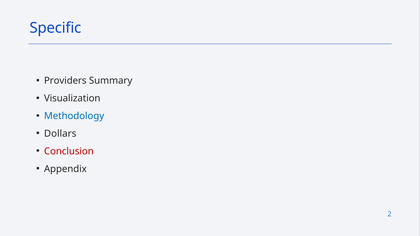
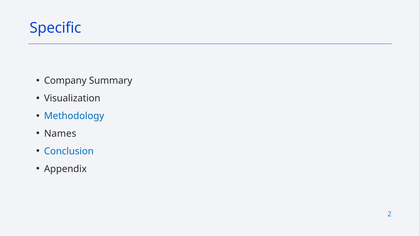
Providers: Providers -> Company (65, 81)
Dollars: Dollars -> Names (60, 134)
Conclusion colour: red -> blue (69, 151)
